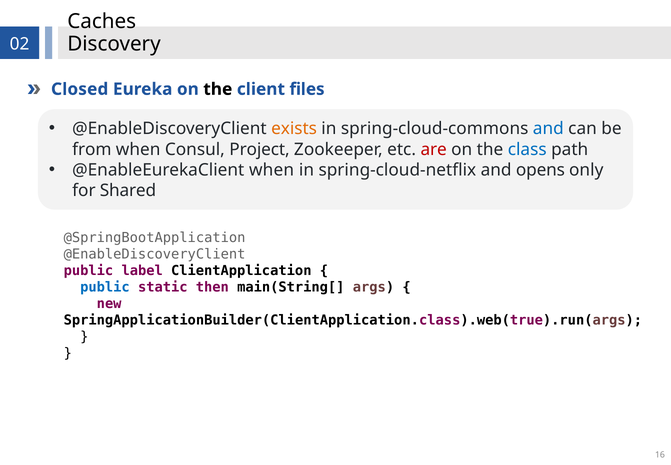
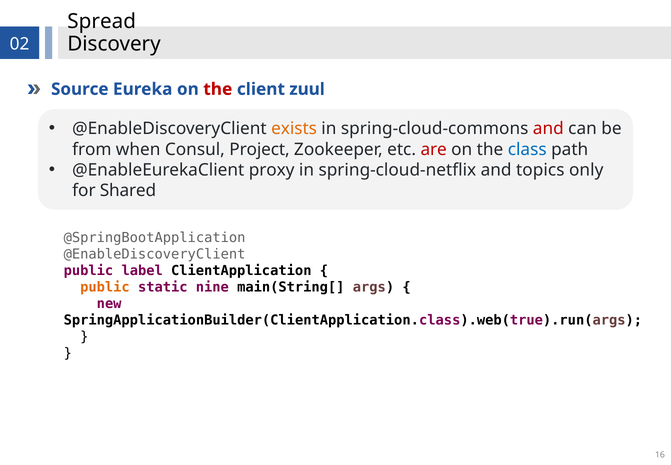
Caches: Caches -> Spread (102, 22)
Closed: Closed -> Source (80, 89)
the colour: black -> red (218, 89)
files: files -> zuul (307, 89)
and colour: blue -> red (548, 129)
@EnableEurekaClient when: when -> proxy (272, 170)
opens: opens -> topics (540, 170)
public colour: blue -> orange (105, 287)
then: then -> nine (212, 287)
